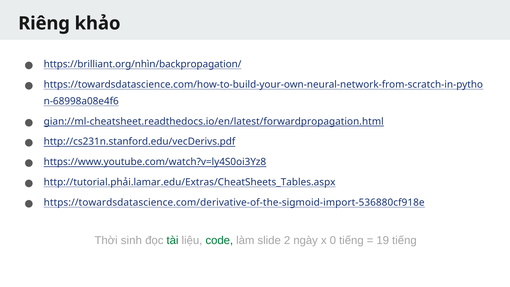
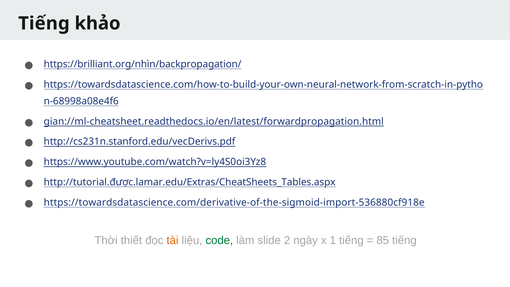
Riêng: Riêng -> Tiếng (44, 23)
http://tutorial.phải.lamar.edu/Extras/CheatSheets_Tables.aspx: http://tutorial.phải.lamar.edu/Extras/CheatSheets_Tables.aspx -> http://tutorial.được.lamar.edu/Extras/CheatSheets_Tables.aspx (190, 182)
sinh: sinh -> thiết (131, 240)
tài colour: green -> orange (173, 240)
0: 0 -> 1 (333, 240)
19: 19 -> 85 (383, 240)
